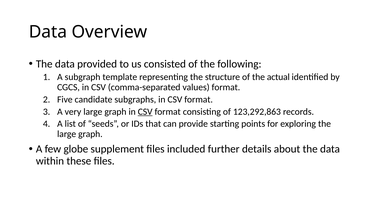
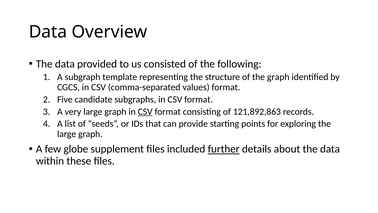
the actual: actual -> graph (278, 77)
123,292,863: 123,292,863 -> 121,892,863 (257, 111)
further underline: none -> present (224, 149)
